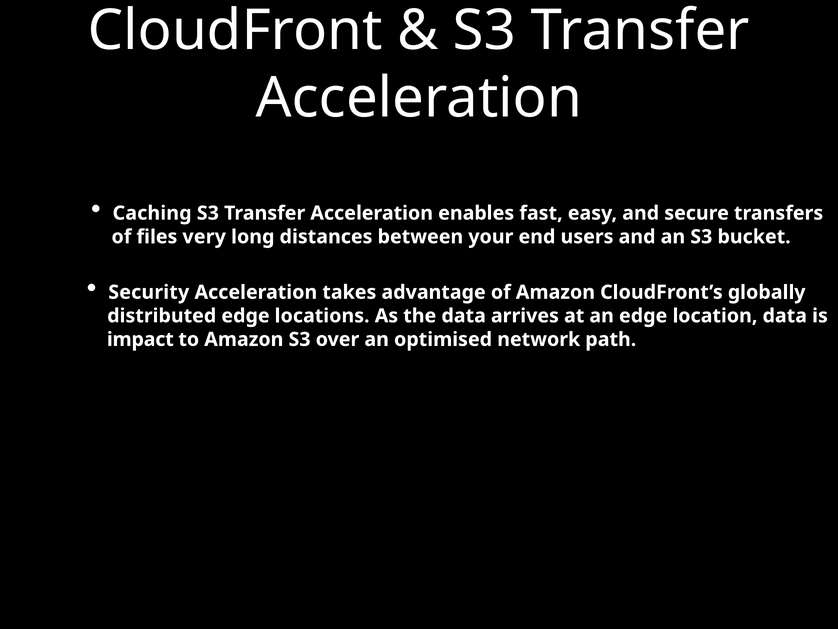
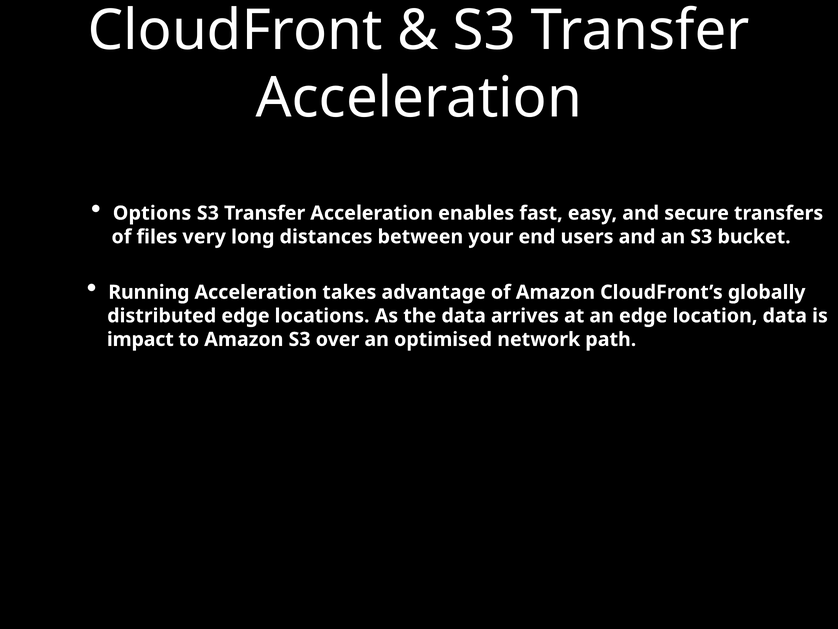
Caching: Caching -> Options (152, 213)
Security: Security -> Running (149, 292)
